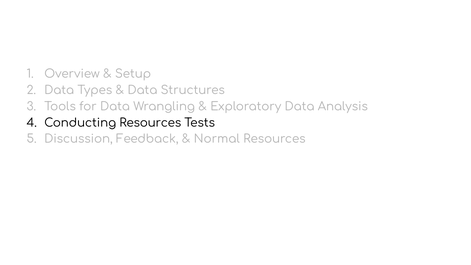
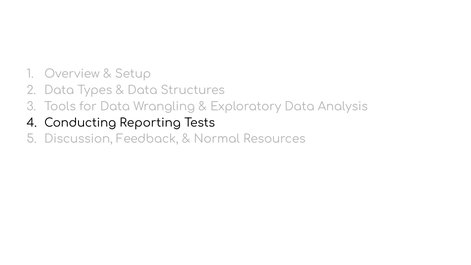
Conducting Resources: Resources -> Reporting (150, 123)
